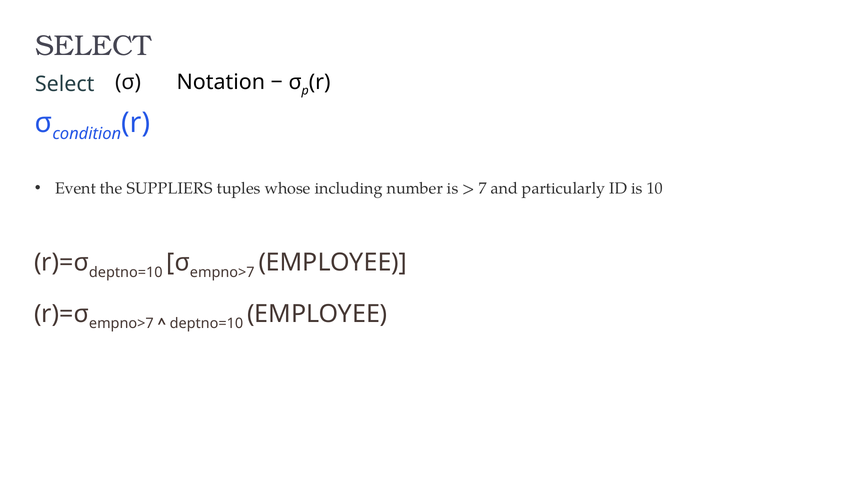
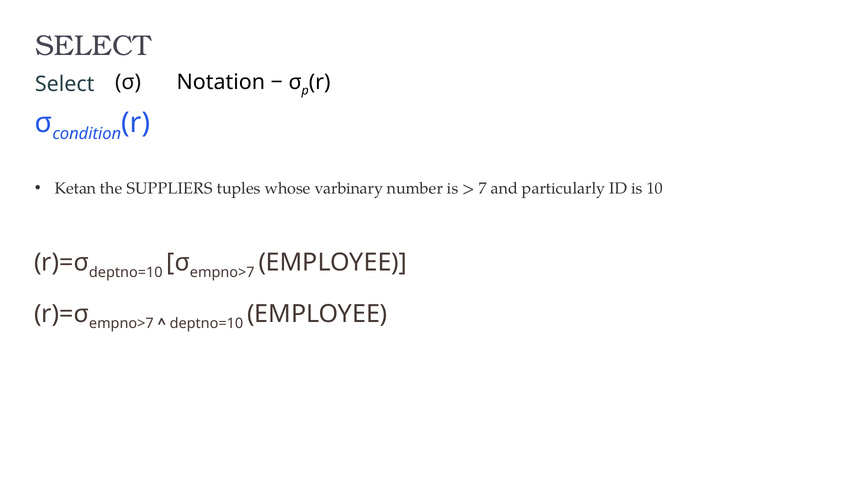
Event: Event -> Ketan (76, 189)
including: including -> varbinary (349, 189)
